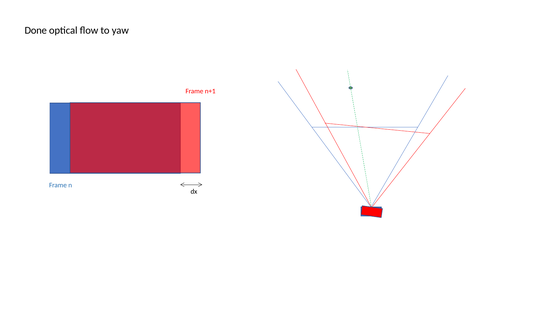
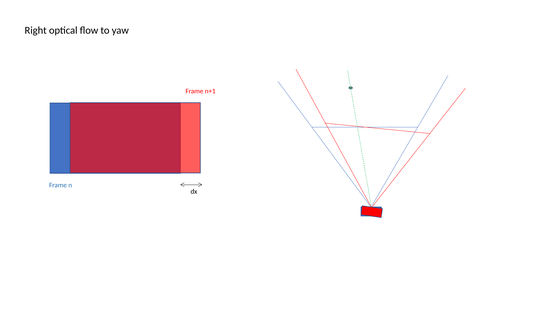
Done: Done -> Right (36, 30)
